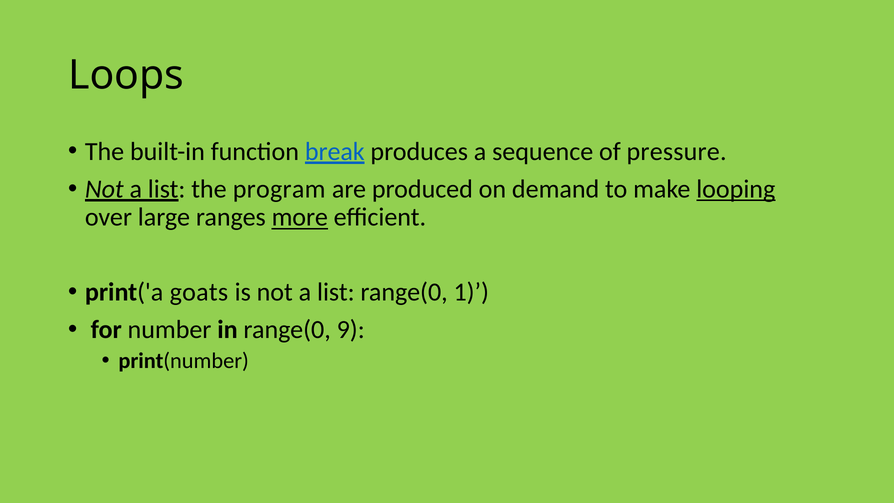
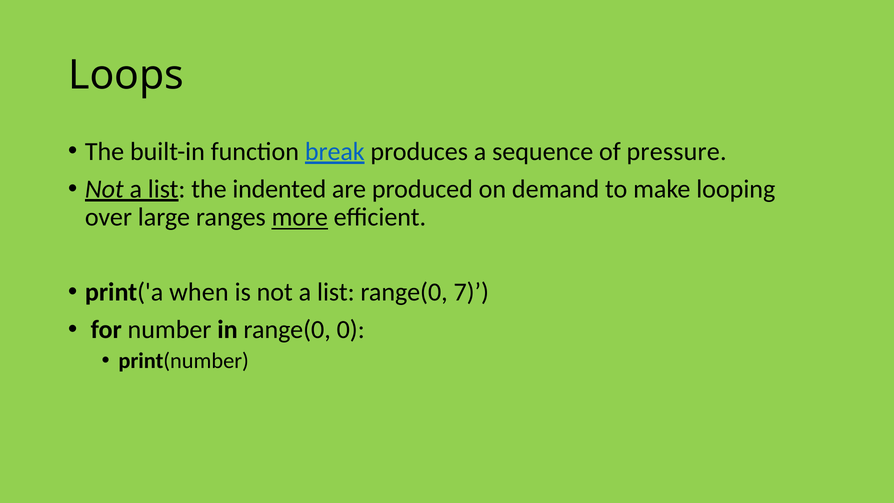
program: program -> indented (279, 189)
looping underline: present -> none (736, 189)
goats: goats -> when (199, 292)
1: 1 -> 7 (471, 292)
9: 9 -> 0 (351, 330)
